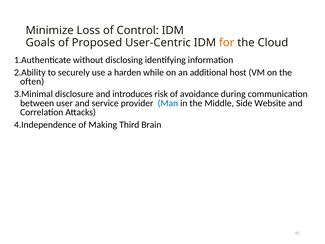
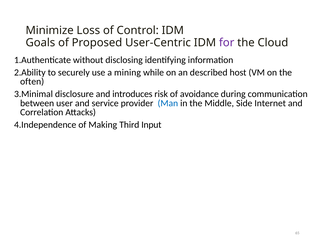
for colour: orange -> purple (227, 43)
harden: harden -> mining (128, 72)
additional: additional -> described (209, 72)
Website: Website -> Internet (270, 103)
Brain: Brain -> Input (151, 125)
